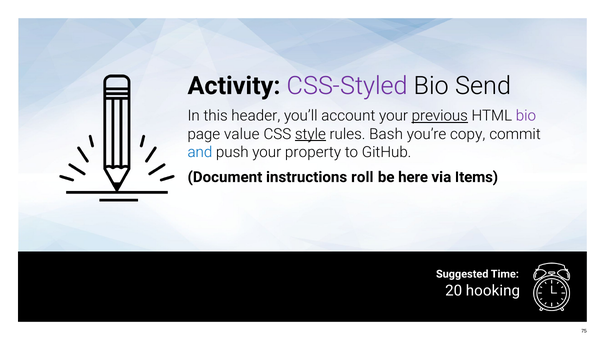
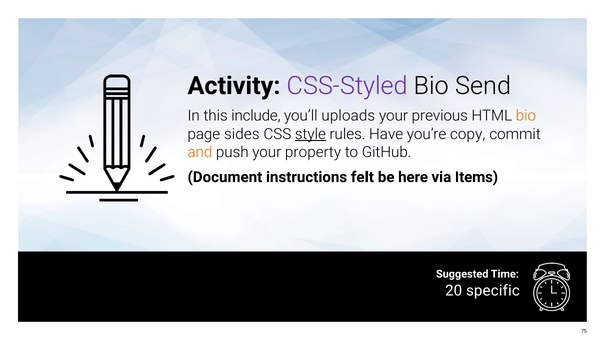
header: header -> include (256, 116)
account: account -> uploads (348, 116)
previous underline: present -> none (440, 116)
bio colour: purple -> orange (526, 116)
value: value -> sides (242, 134)
Bash: Bash -> Have (386, 134)
and colour: blue -> orange (200, 152)
roll: roll -> felt (362, 177)
hooking: hooking -> specific (493, 291)
